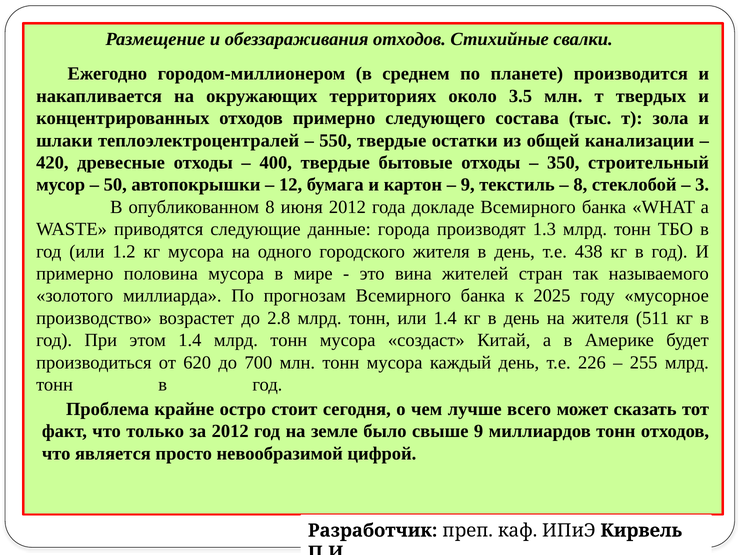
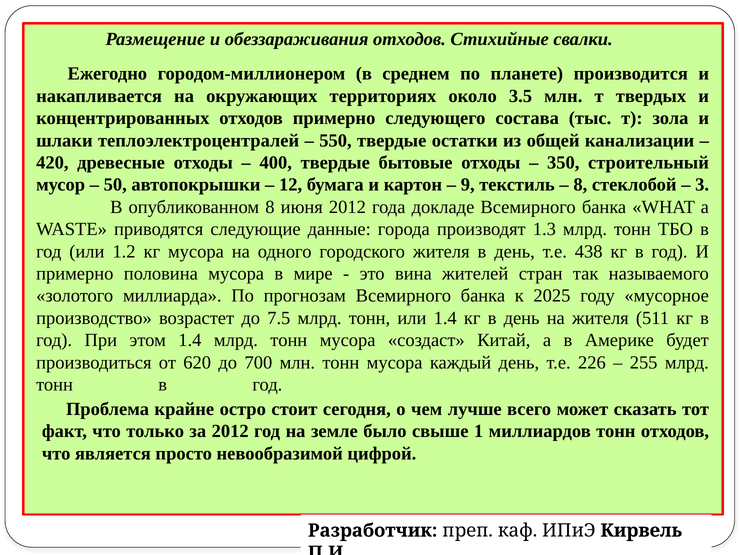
2.8: 2.8 -> 7.5 (279, 318)
свыше 9: 9 -> 1 (479, 431)
